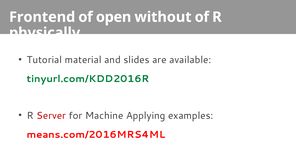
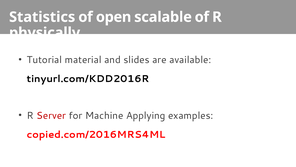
Frontend: Frontend -> Statistics (42, 17)
without: without -> scalable (163, 17)
tinyurl.com/KDD2016R colour: green -> black (88, 79)
means.com/2016MRS4ML: means.com/2016MRS4ML -> copied.com/2016MRS4ML (96, 134)
